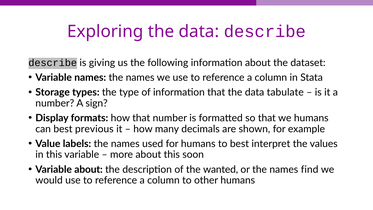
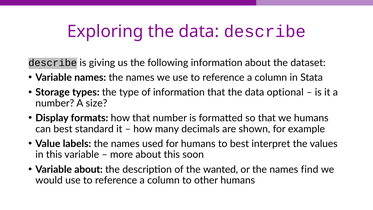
tabulate: tabulate -> optional (285, 92)
sign: sign -> size (97, 103)
previous: previous -> standard (94, 129)
